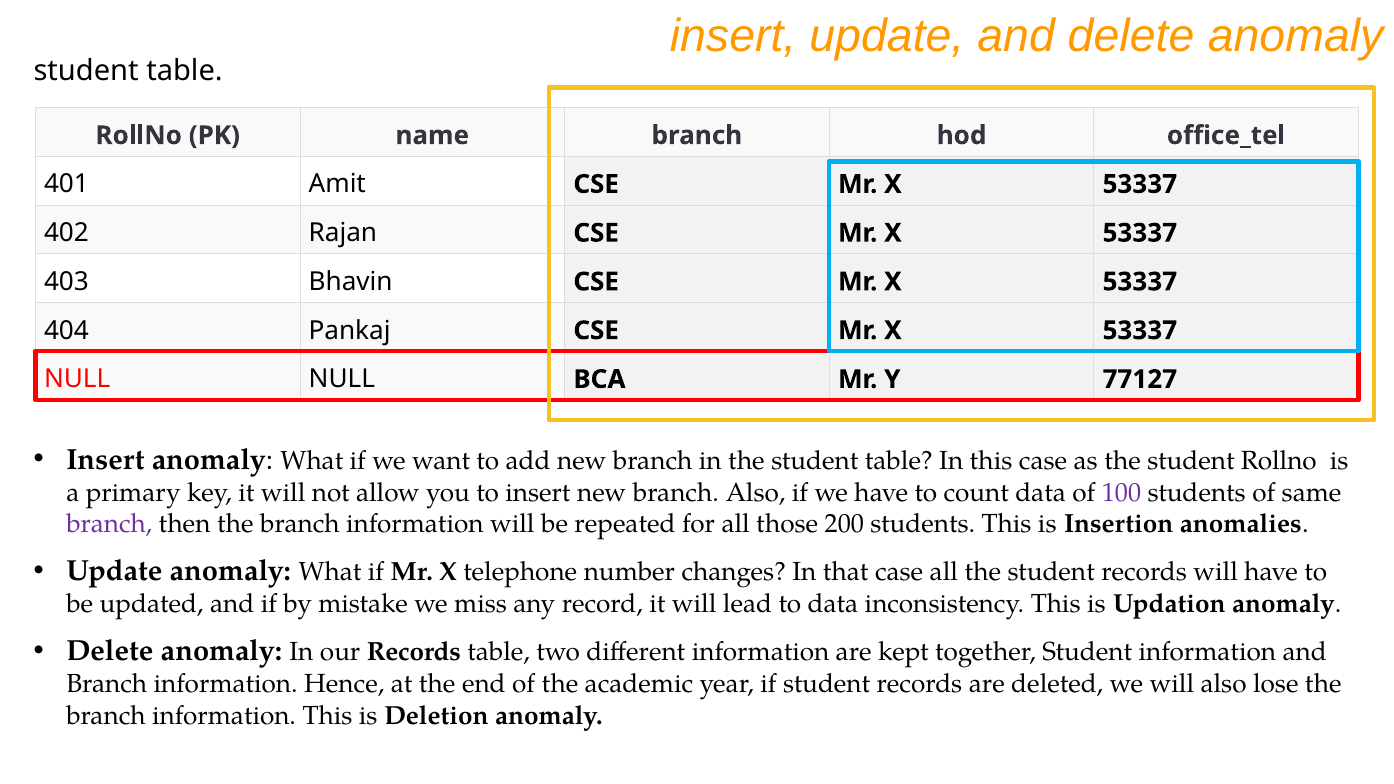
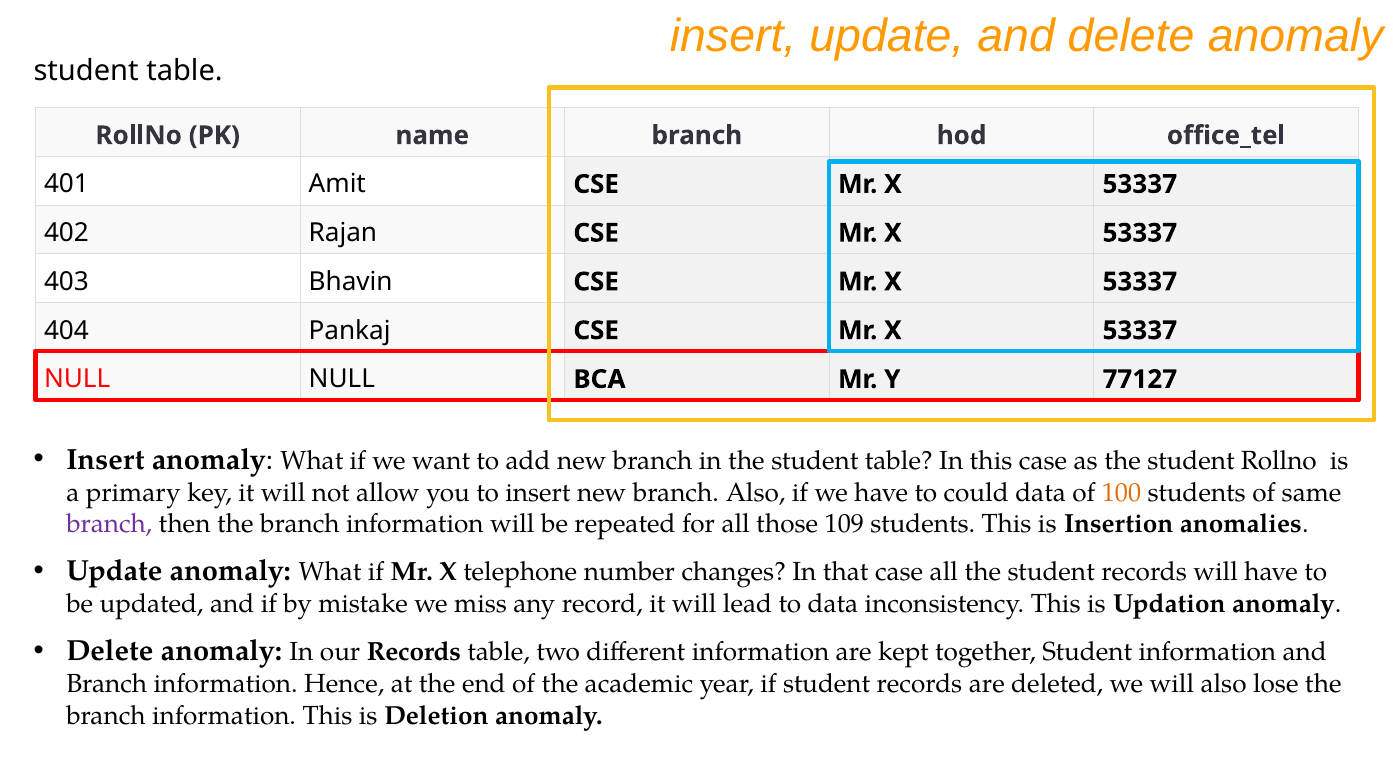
count: count -> could (976, 493)
100 colour: purple -> orange (1121, 493)
200: 200 -> 109 (844, 524)
